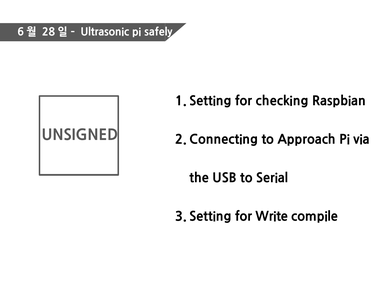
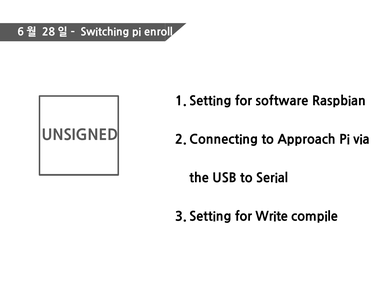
Ultrasonic: Ultrasonic -> Switching (105, 32)
safely: safely -> enroll (158, 32)
checking: checking -> software (282, 101)
